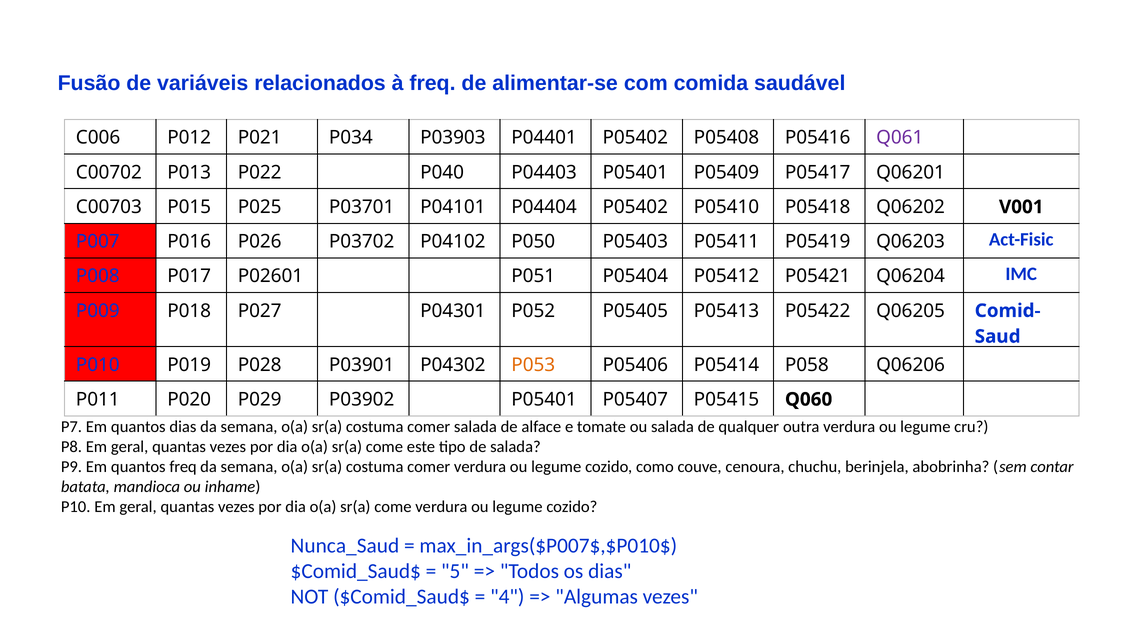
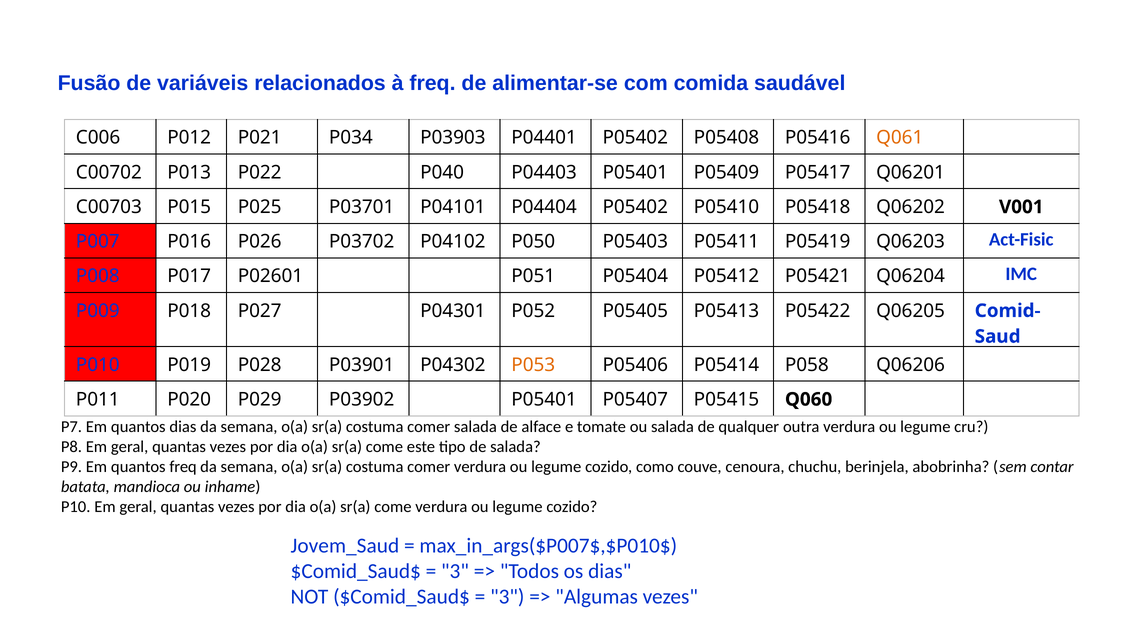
Q061 colour: purple -> orange (900, 138)
Nunca_Saud: Nunca_Saud -> Jovem_Saud (345, 546)
5: 5 -> 3 (455, 571)
4: 4 -> 3 (507, 597)
